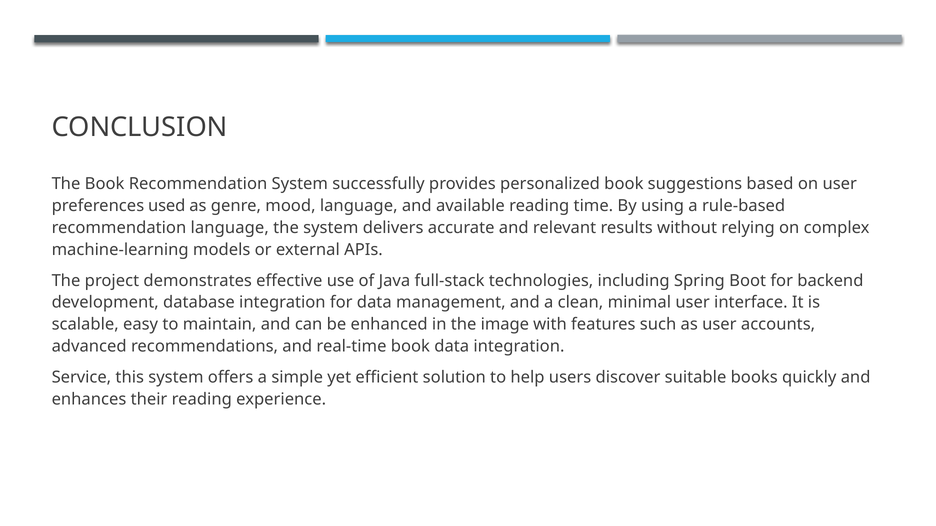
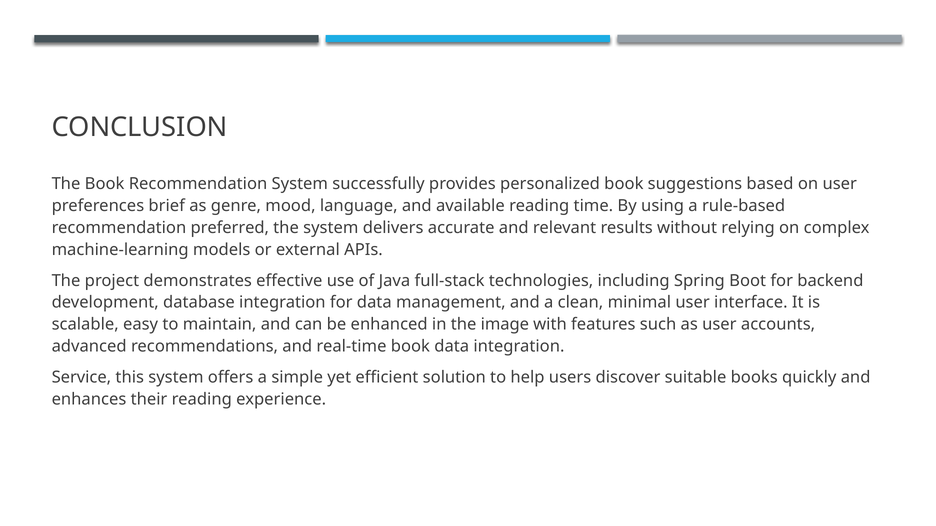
used: used -> brief (167, 206)
recommendation language: language -> preferred (230, 228)
